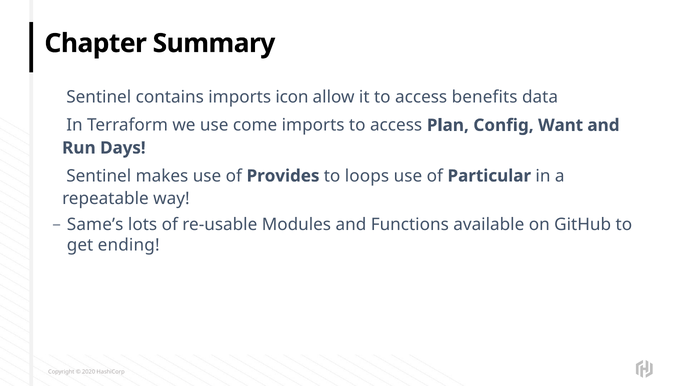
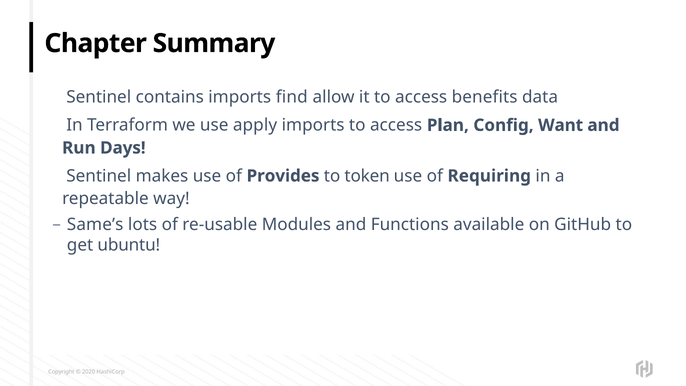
icon: icon -> find (292, 97)
come: come -> apply (255, 125)
loops: loops -> token (367, 176)
Particular: Particular -> Requiring (489, 176)
ending: ending -> ubuntu (129, 245)
